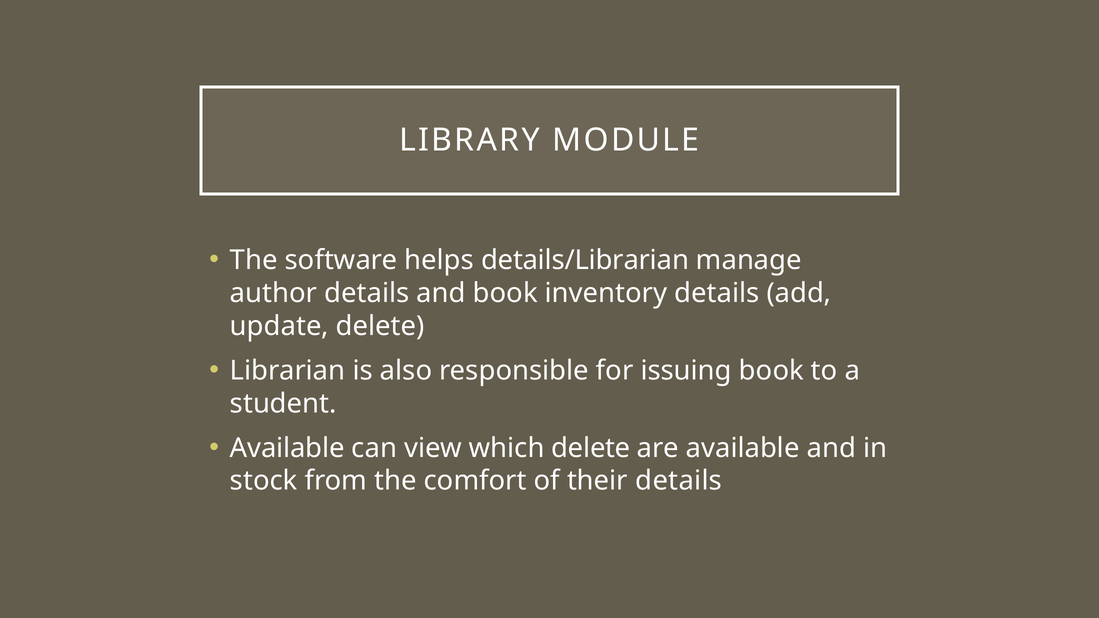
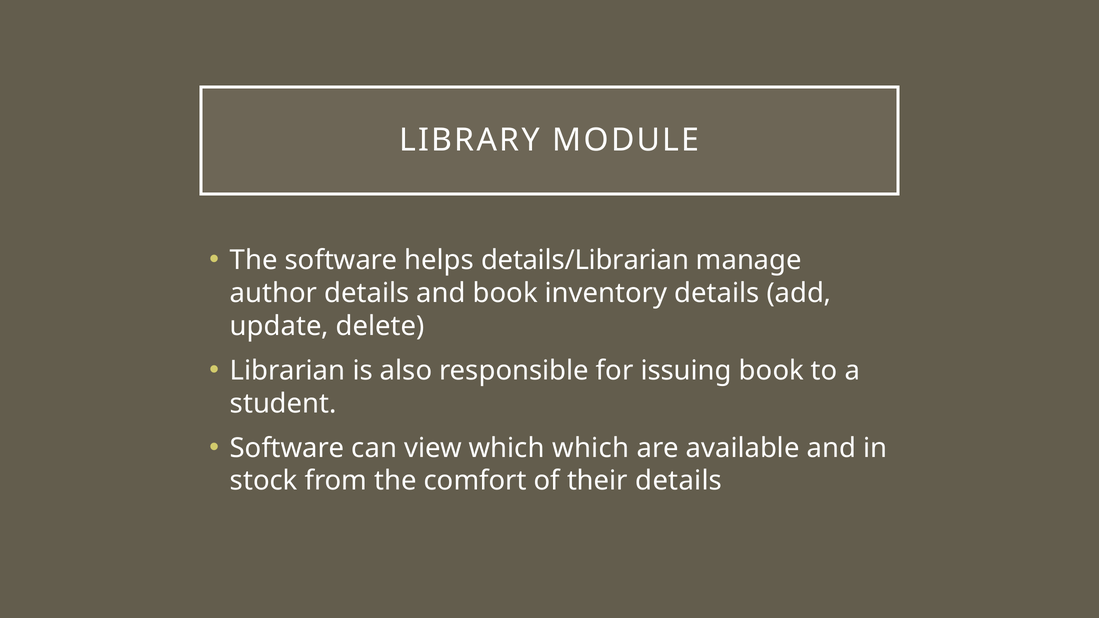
Available: Available -> Software (287, 448)
which delete: delete -> which (591, 448)
